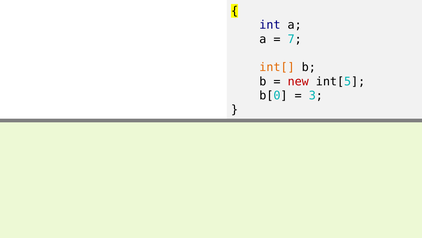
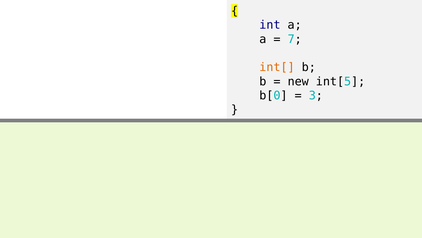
new colour: red -> black (298, 81)
